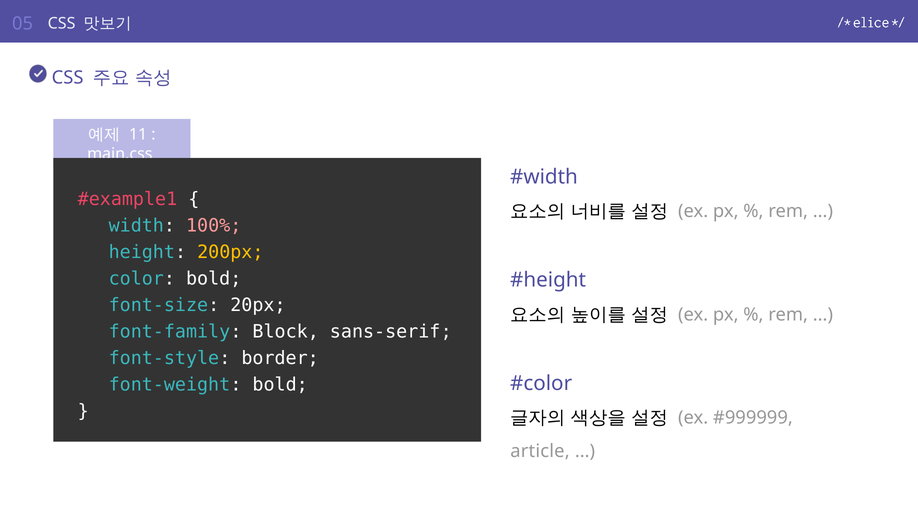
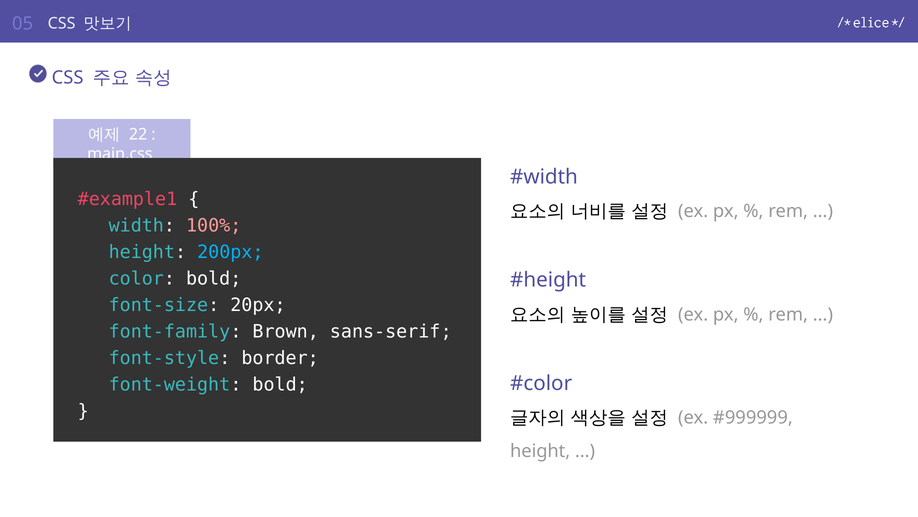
11: 11 -> 22 (138, 134)
200px colour: yellow -> light blue (230, 252)
Block: Block -> Brown (286, 331)
article: article -> height (540, 450)
